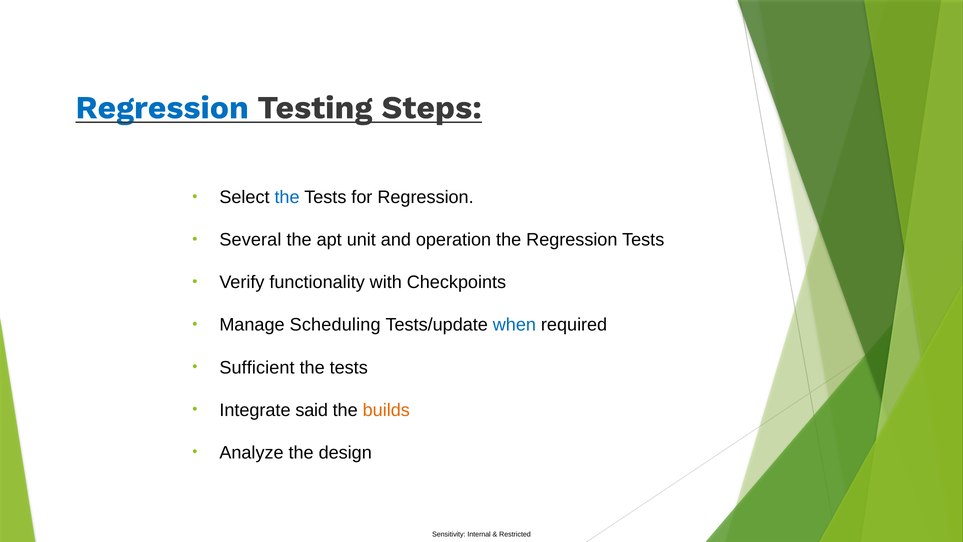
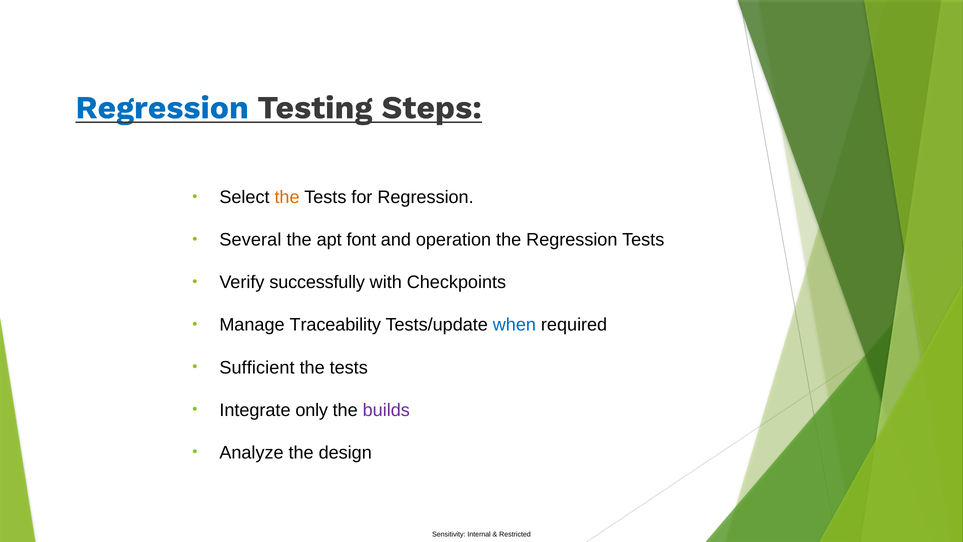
the colour: blue -> orange (287, 197)
unit: unit -> font (361, 240)
functionality: functionality -> successfully (317, 282)
Scheduling: Scheduling -> Traceability (335, 325)
said: said -> only (312, 410)
builds colour: orange -> purple (386, 410)
